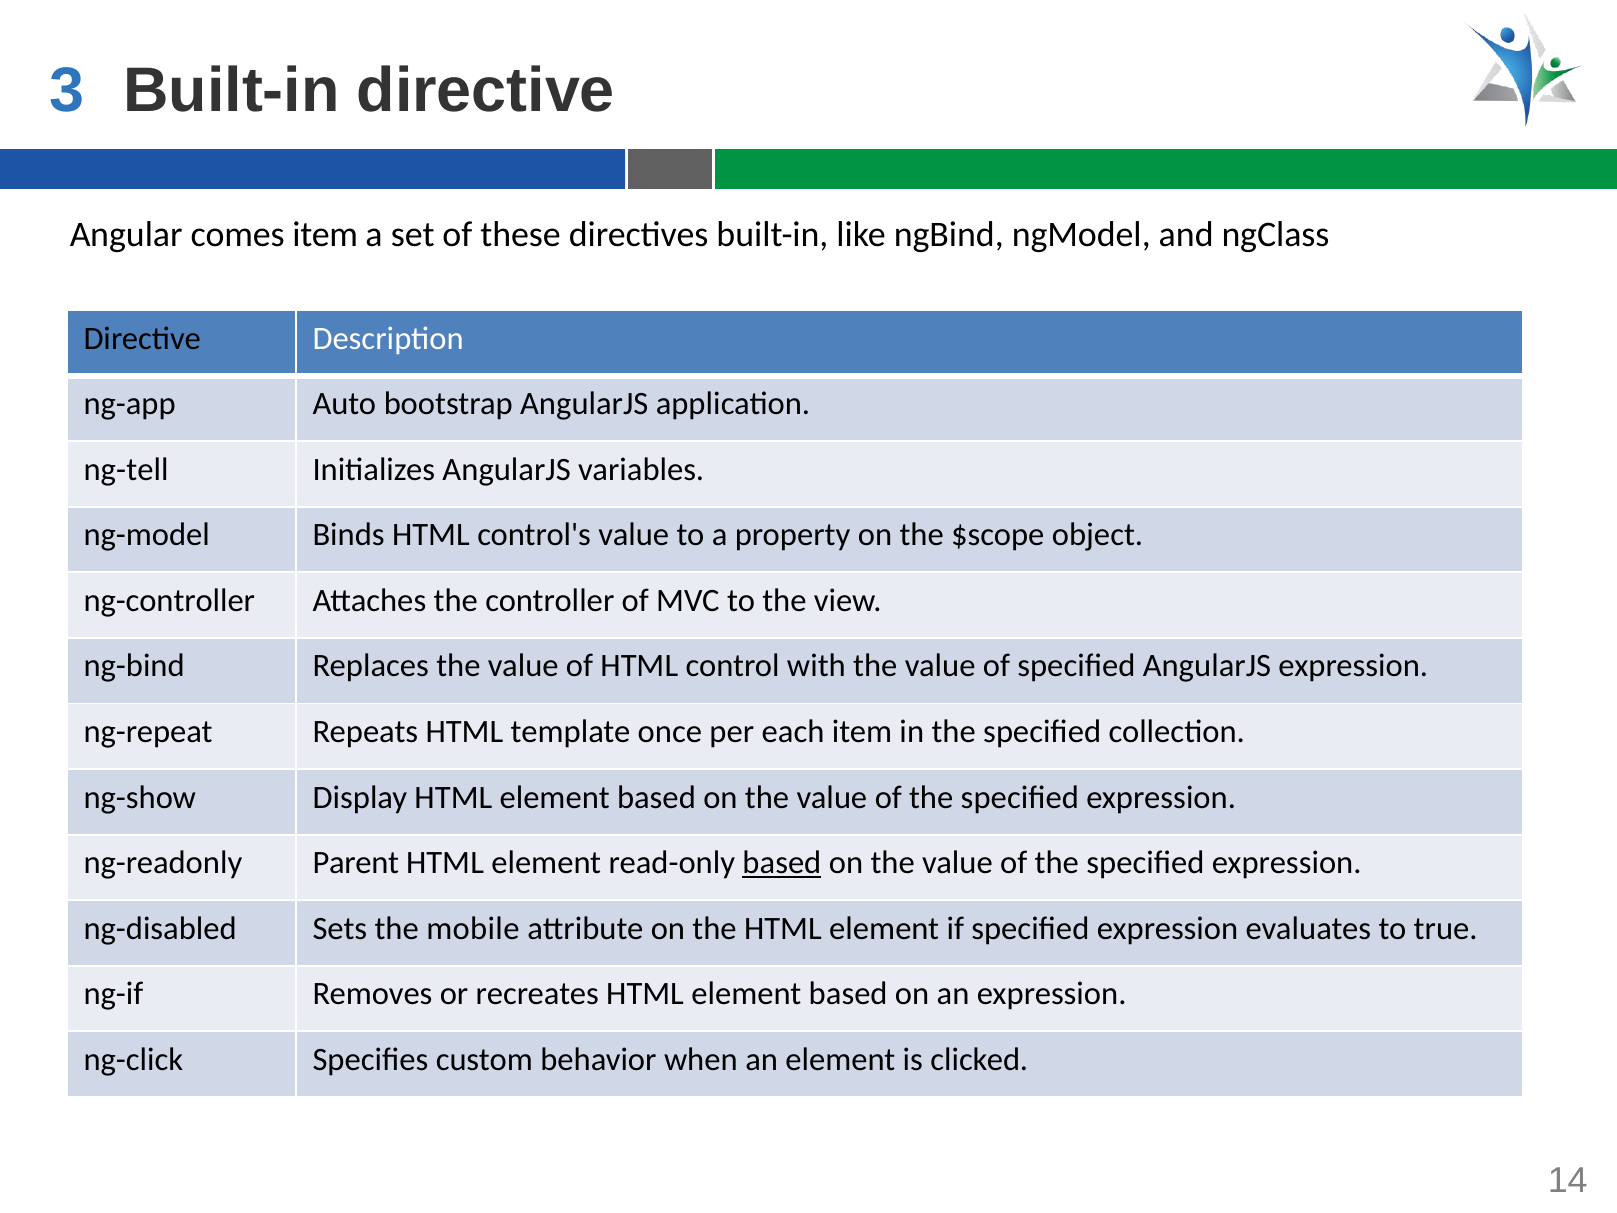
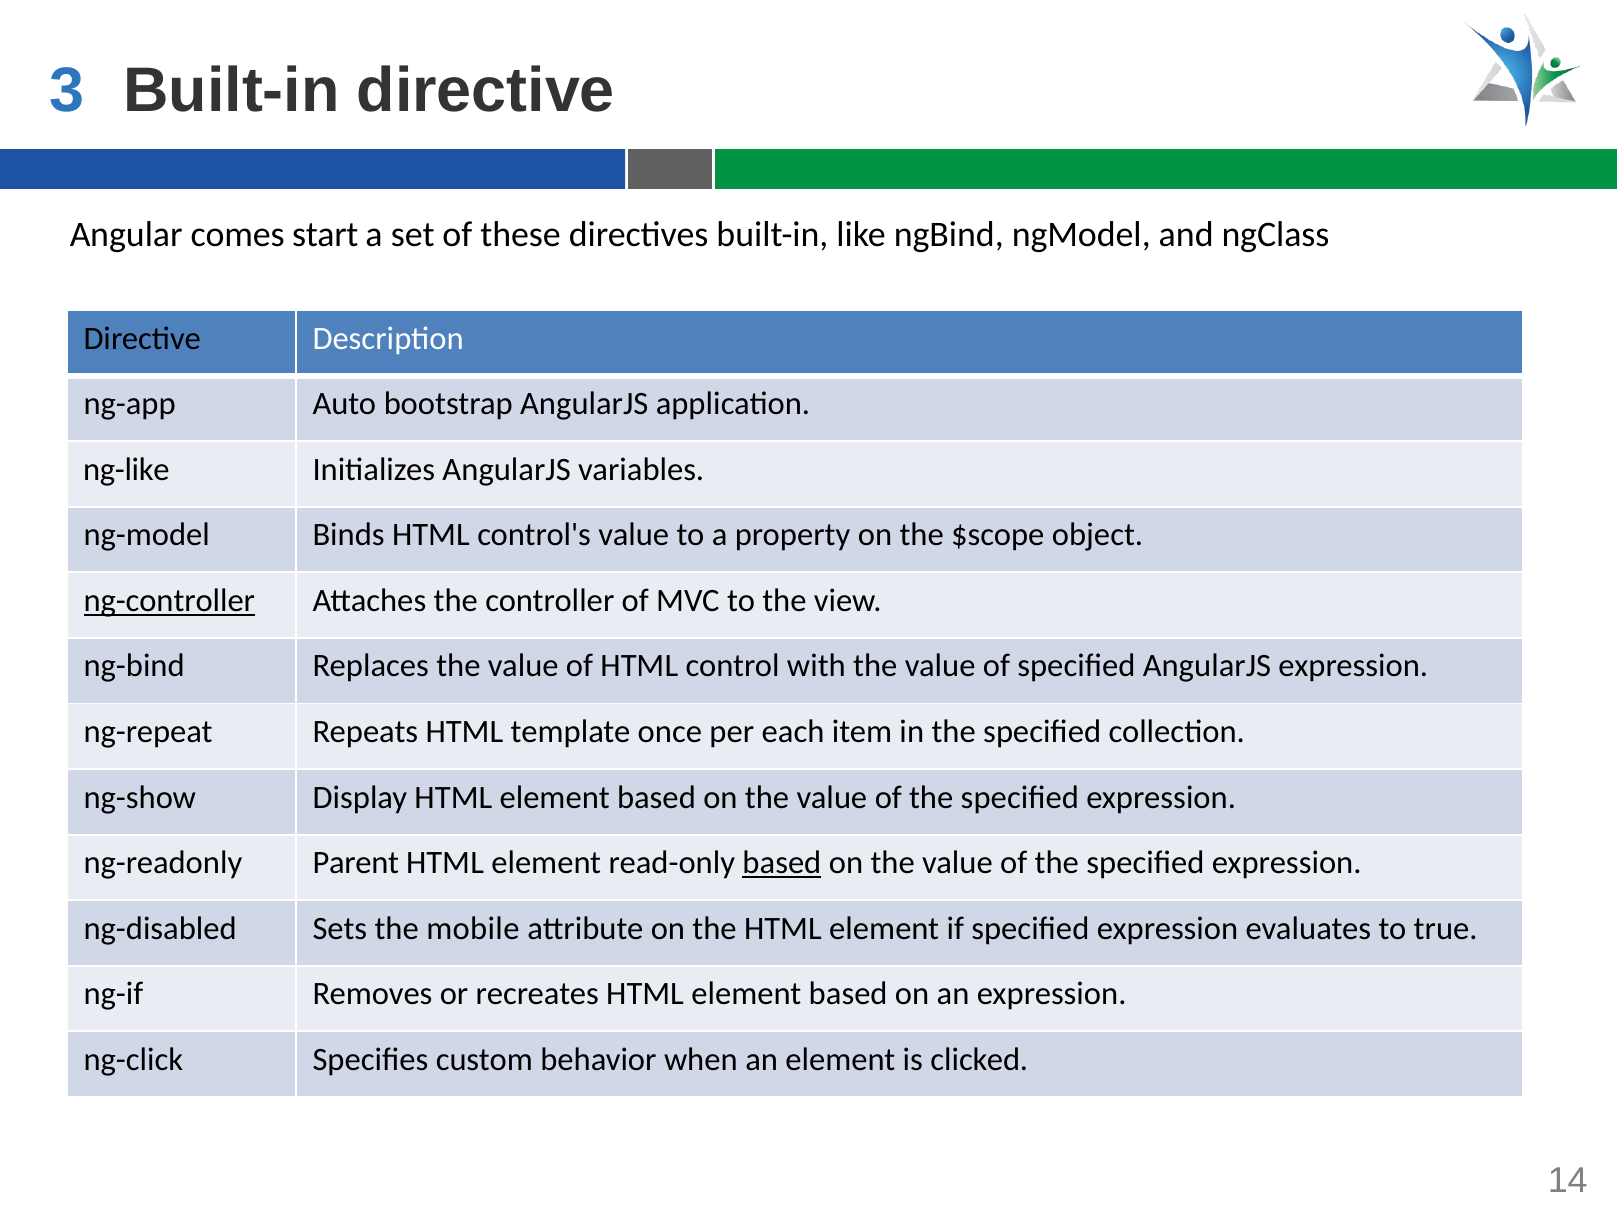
comes item: item -> start (325, 234)
ng-tell: ng-tell -> ng-like (126, 469)
ng-controller underline: none -> present (169, 601)
